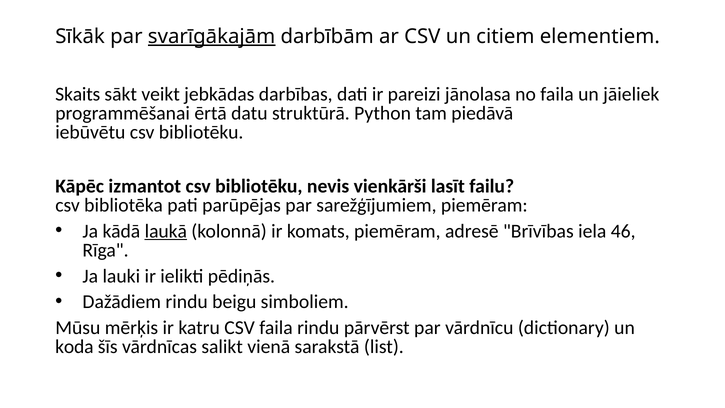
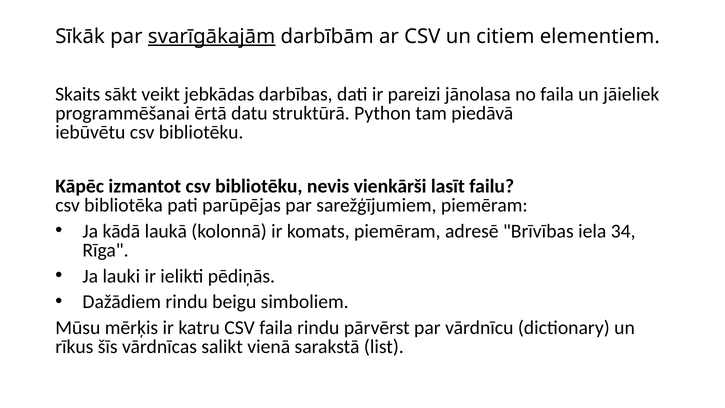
laukā underline: present -> none (166, 231)
46: 46 -> 34 (623, 231)
koda: koda -> rīkus (74, 347)
